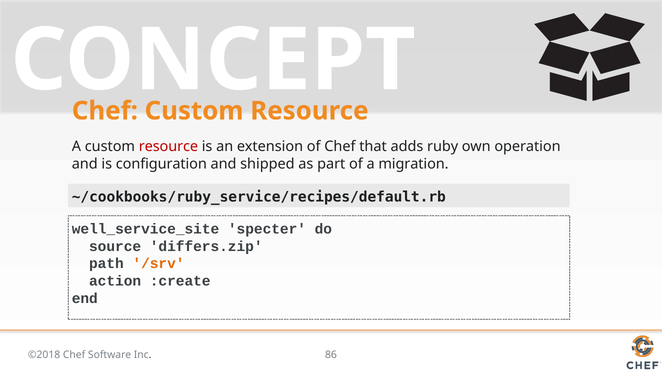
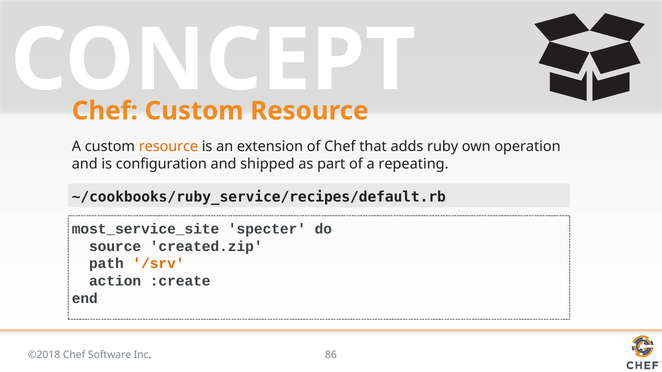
resource colour: red -> orange (168, 147)
migration: migration -> repeating (413, 164)
well_service_site: well_service_site -> most_service_site (146, 229)
differs.zip: differs.zip -> created.zip (206, 247)
